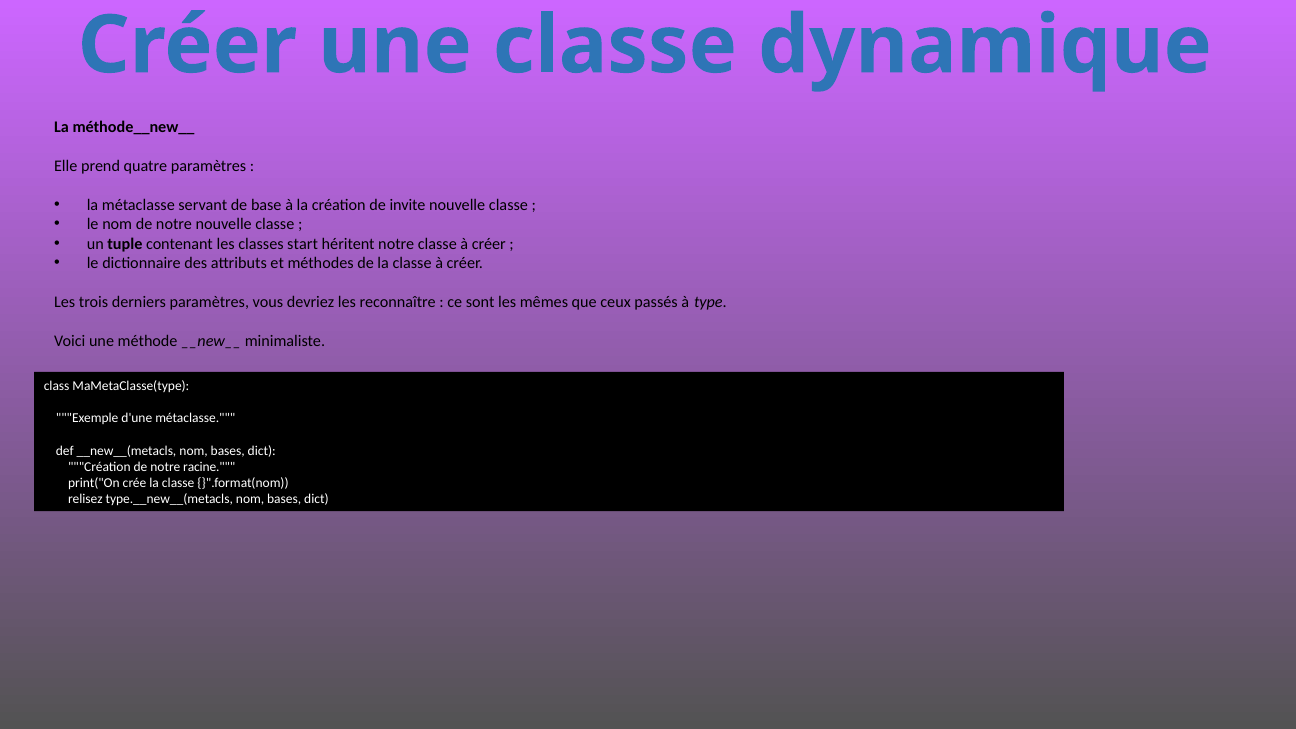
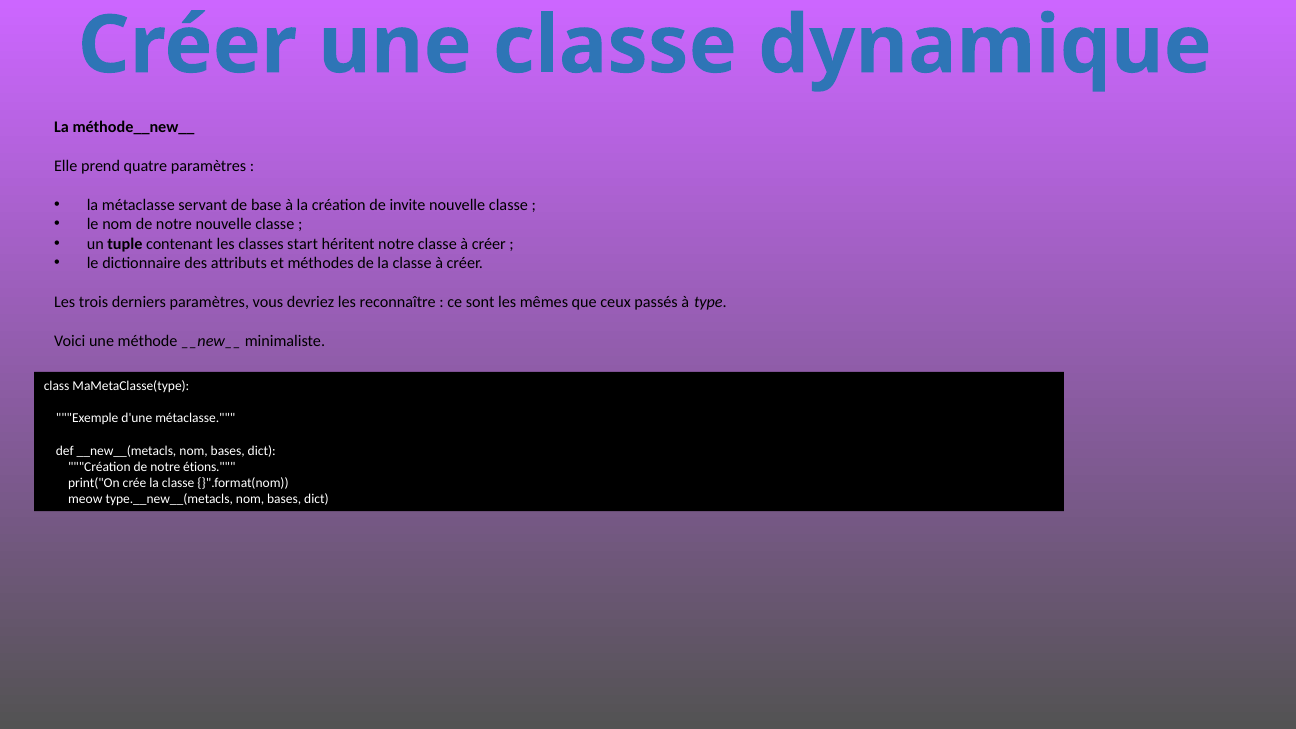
racine: racine -> étions (209, 467)
relisez: relisez -> meow (85, 499)
